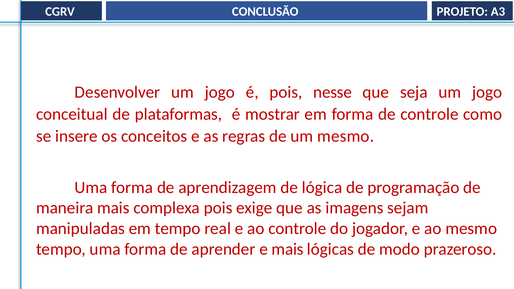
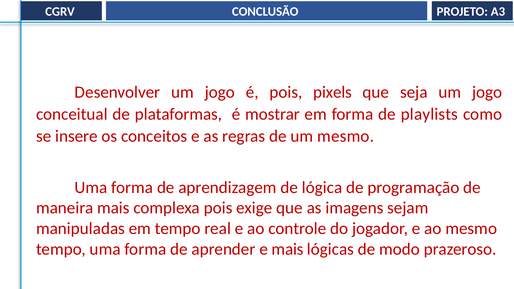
nesse: nesse -> pixels (333, 92)
de controle: controle -> playlists (429, 114)
